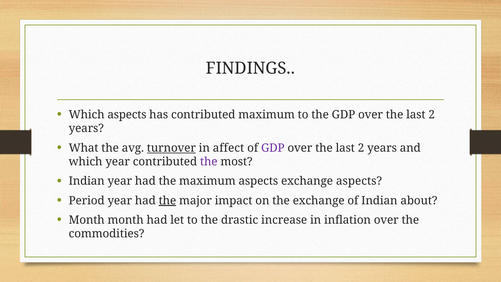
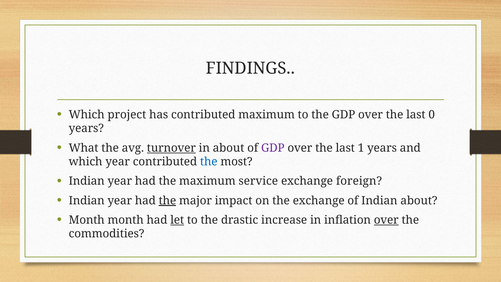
Which aspects: aspects -> project (127, 115)
2: 2 -> 0 (432, 115)
in affect: affect -> about (229, 148)
2: 2 -> 1 (361, 148)
the colour: purple -> blue (209, 162)
maximum aspects: aspects -> service (258, 181)
exchange aspects: aspects -> foreign (359, 181)
Period: Period -> Indian (87, 200)
let underline: none -> present (177, 220)
over underline: none -> present (386, 220)
